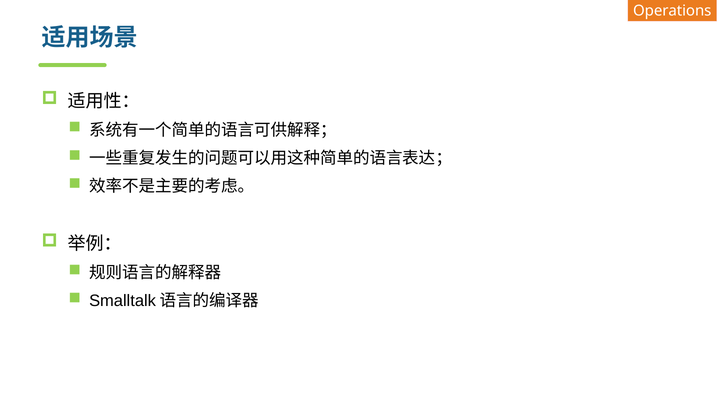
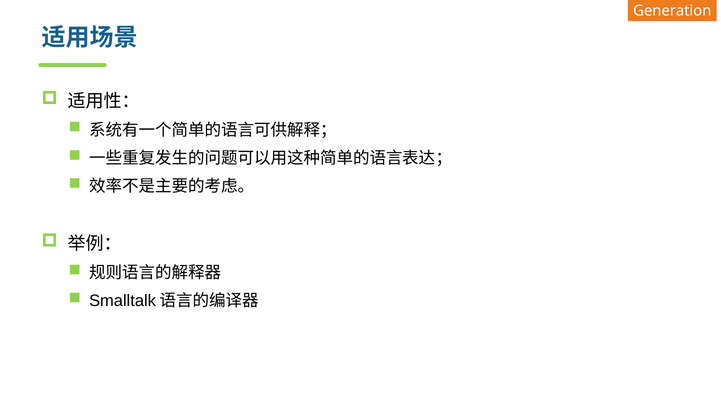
Operations: Operations -> Generation (672, 11)
